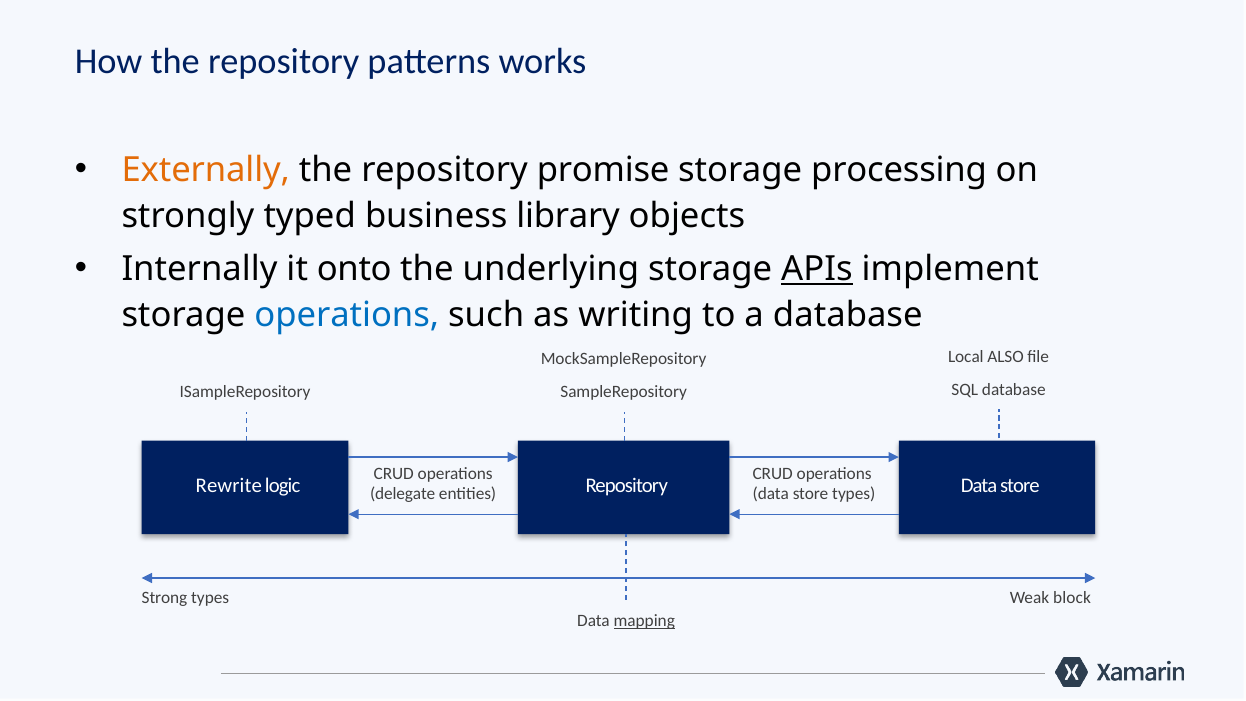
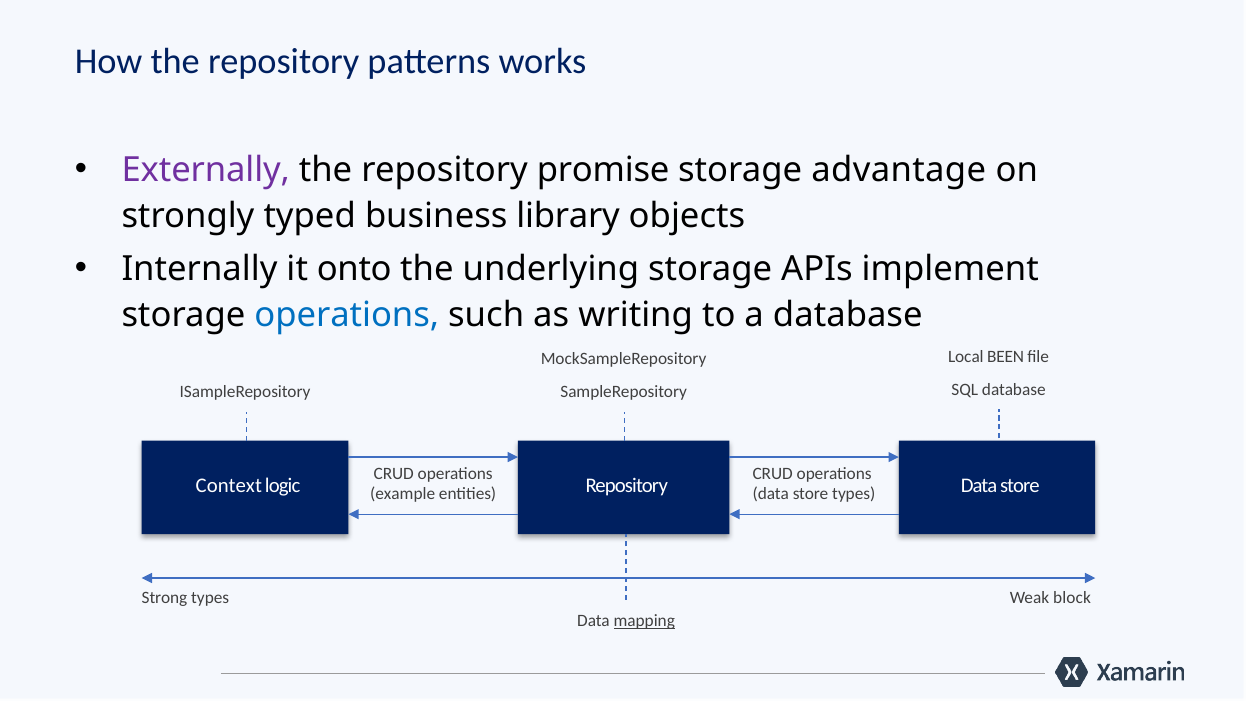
Externally colour: orange -> purple (206, 170)
processing: processing -> advantage (899, 170)
APIs underline: present -> none (817, 269)
ALSO: ALSO -> BEEN (1006, 357)
Rewrite: Rewrite -> Context (229, 486)
delegate: delegate -> example (403, 494)
